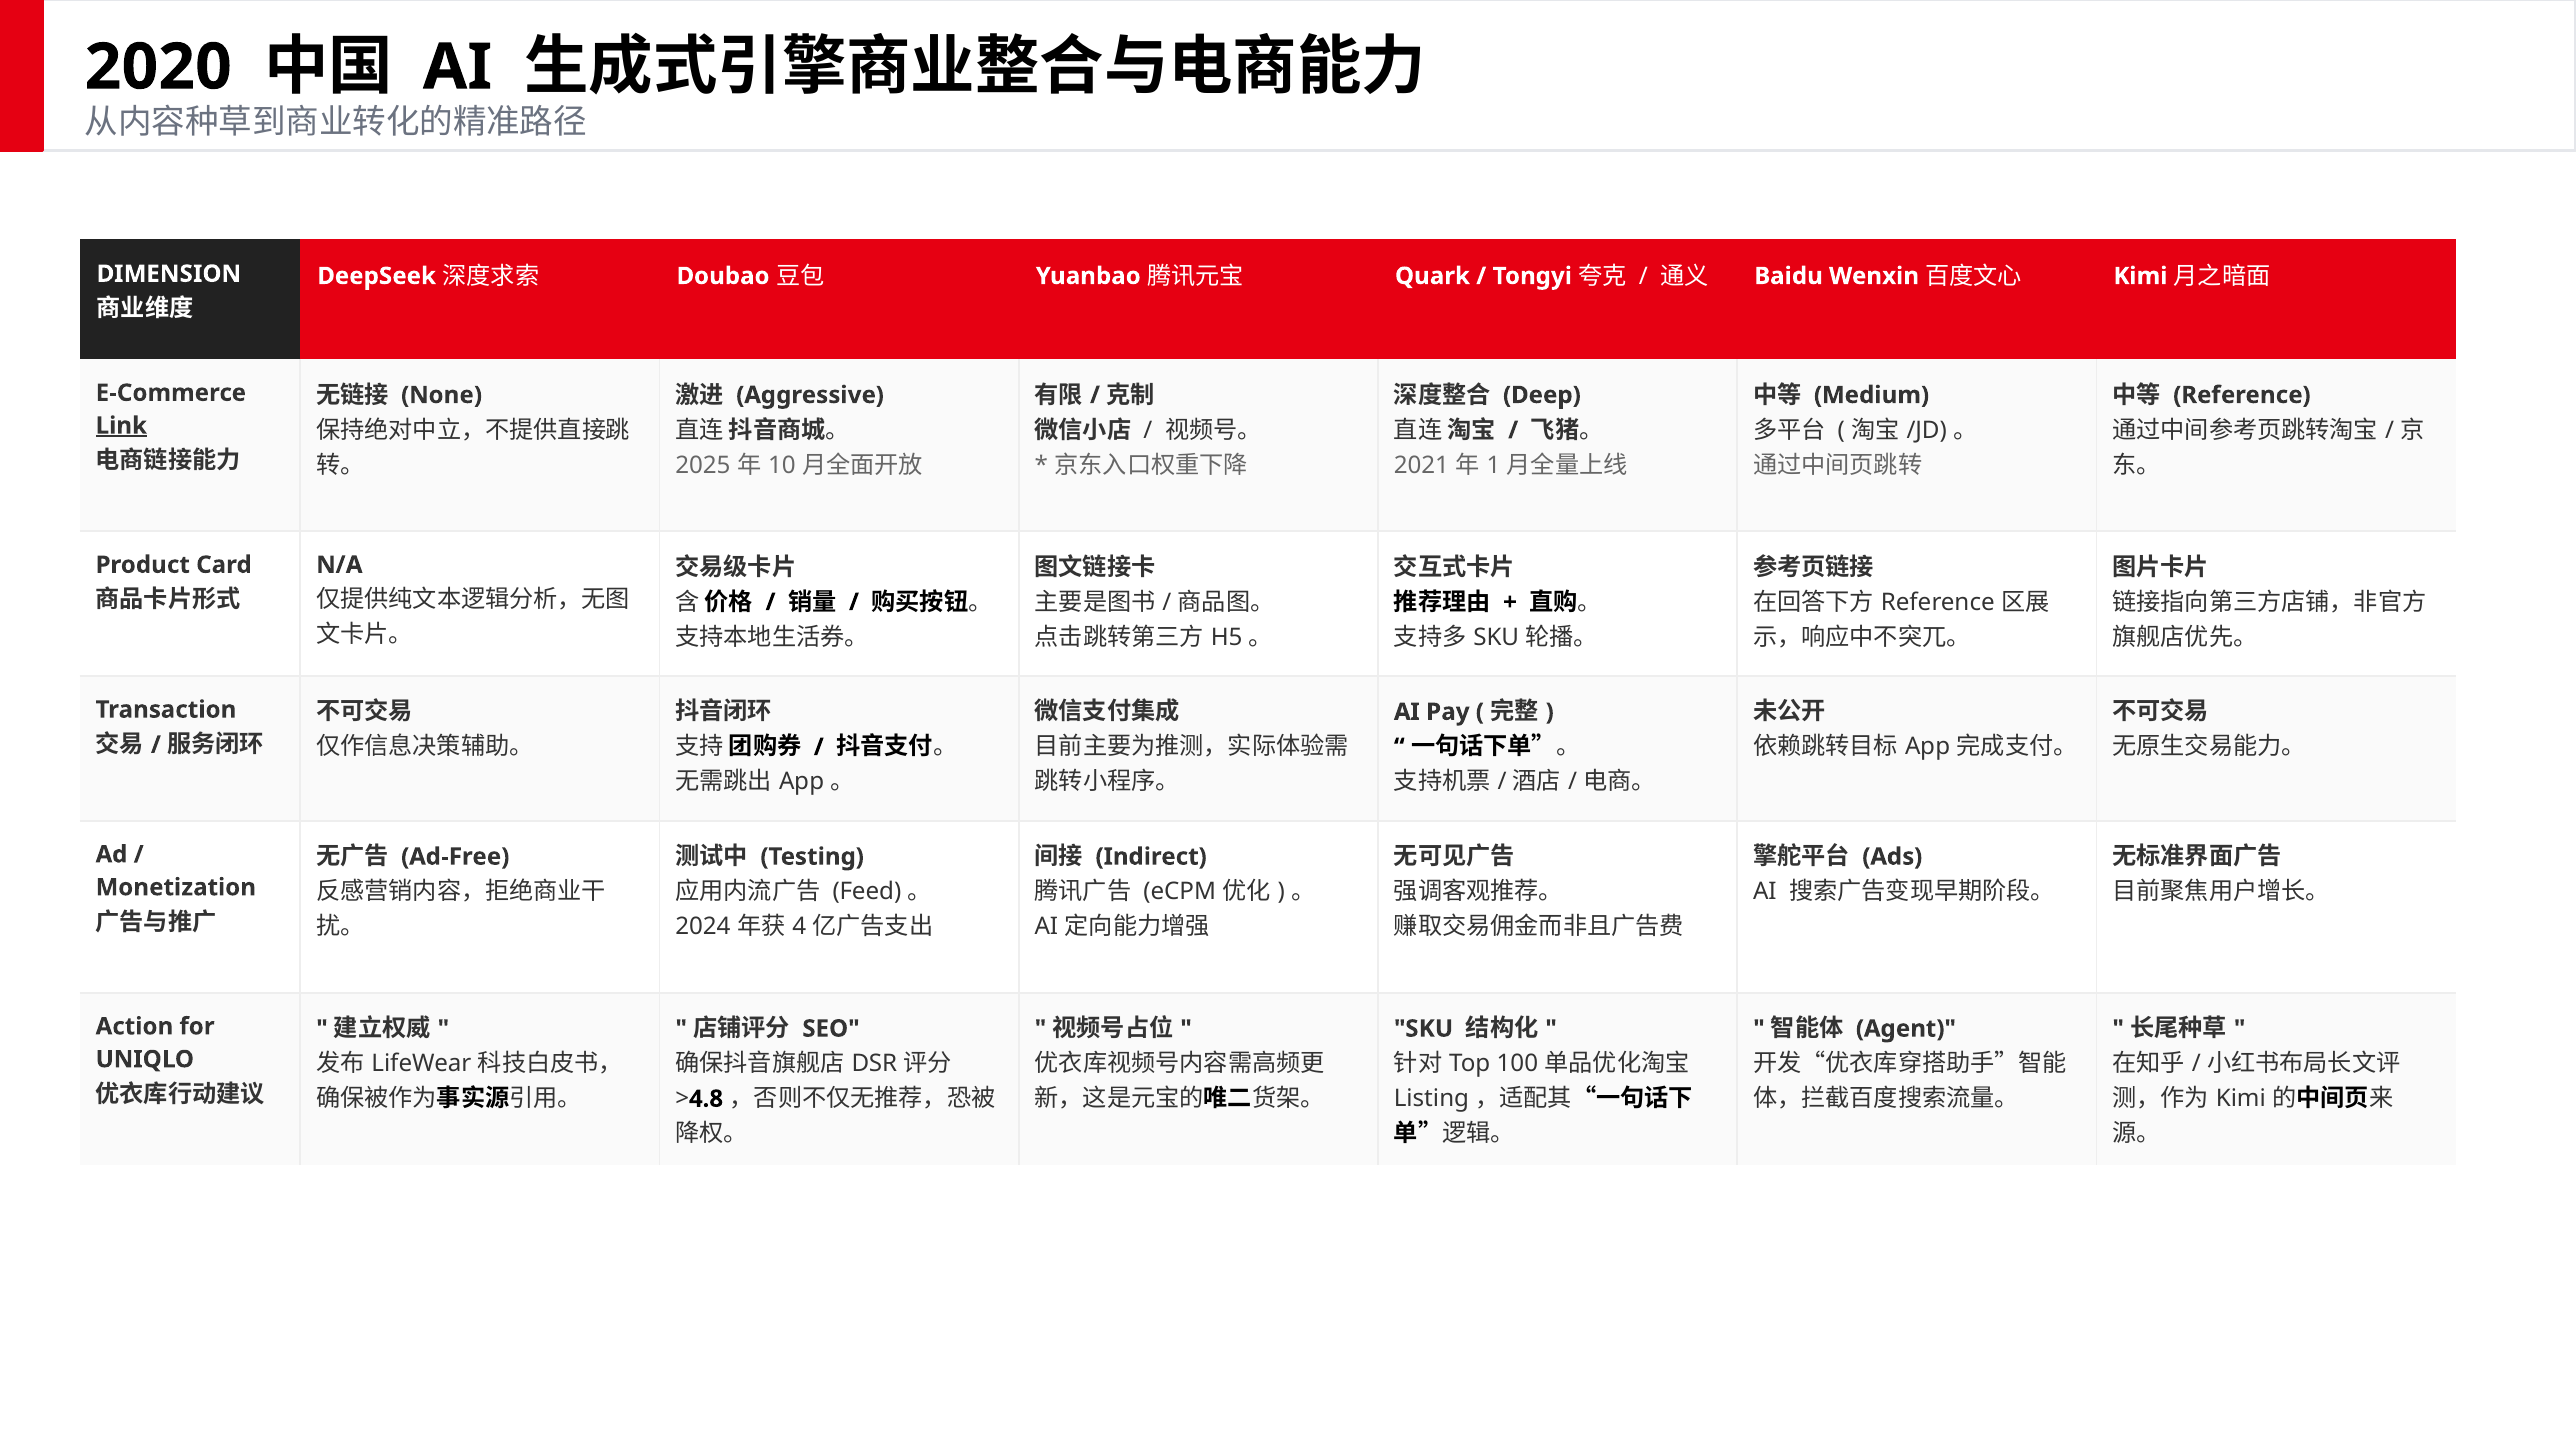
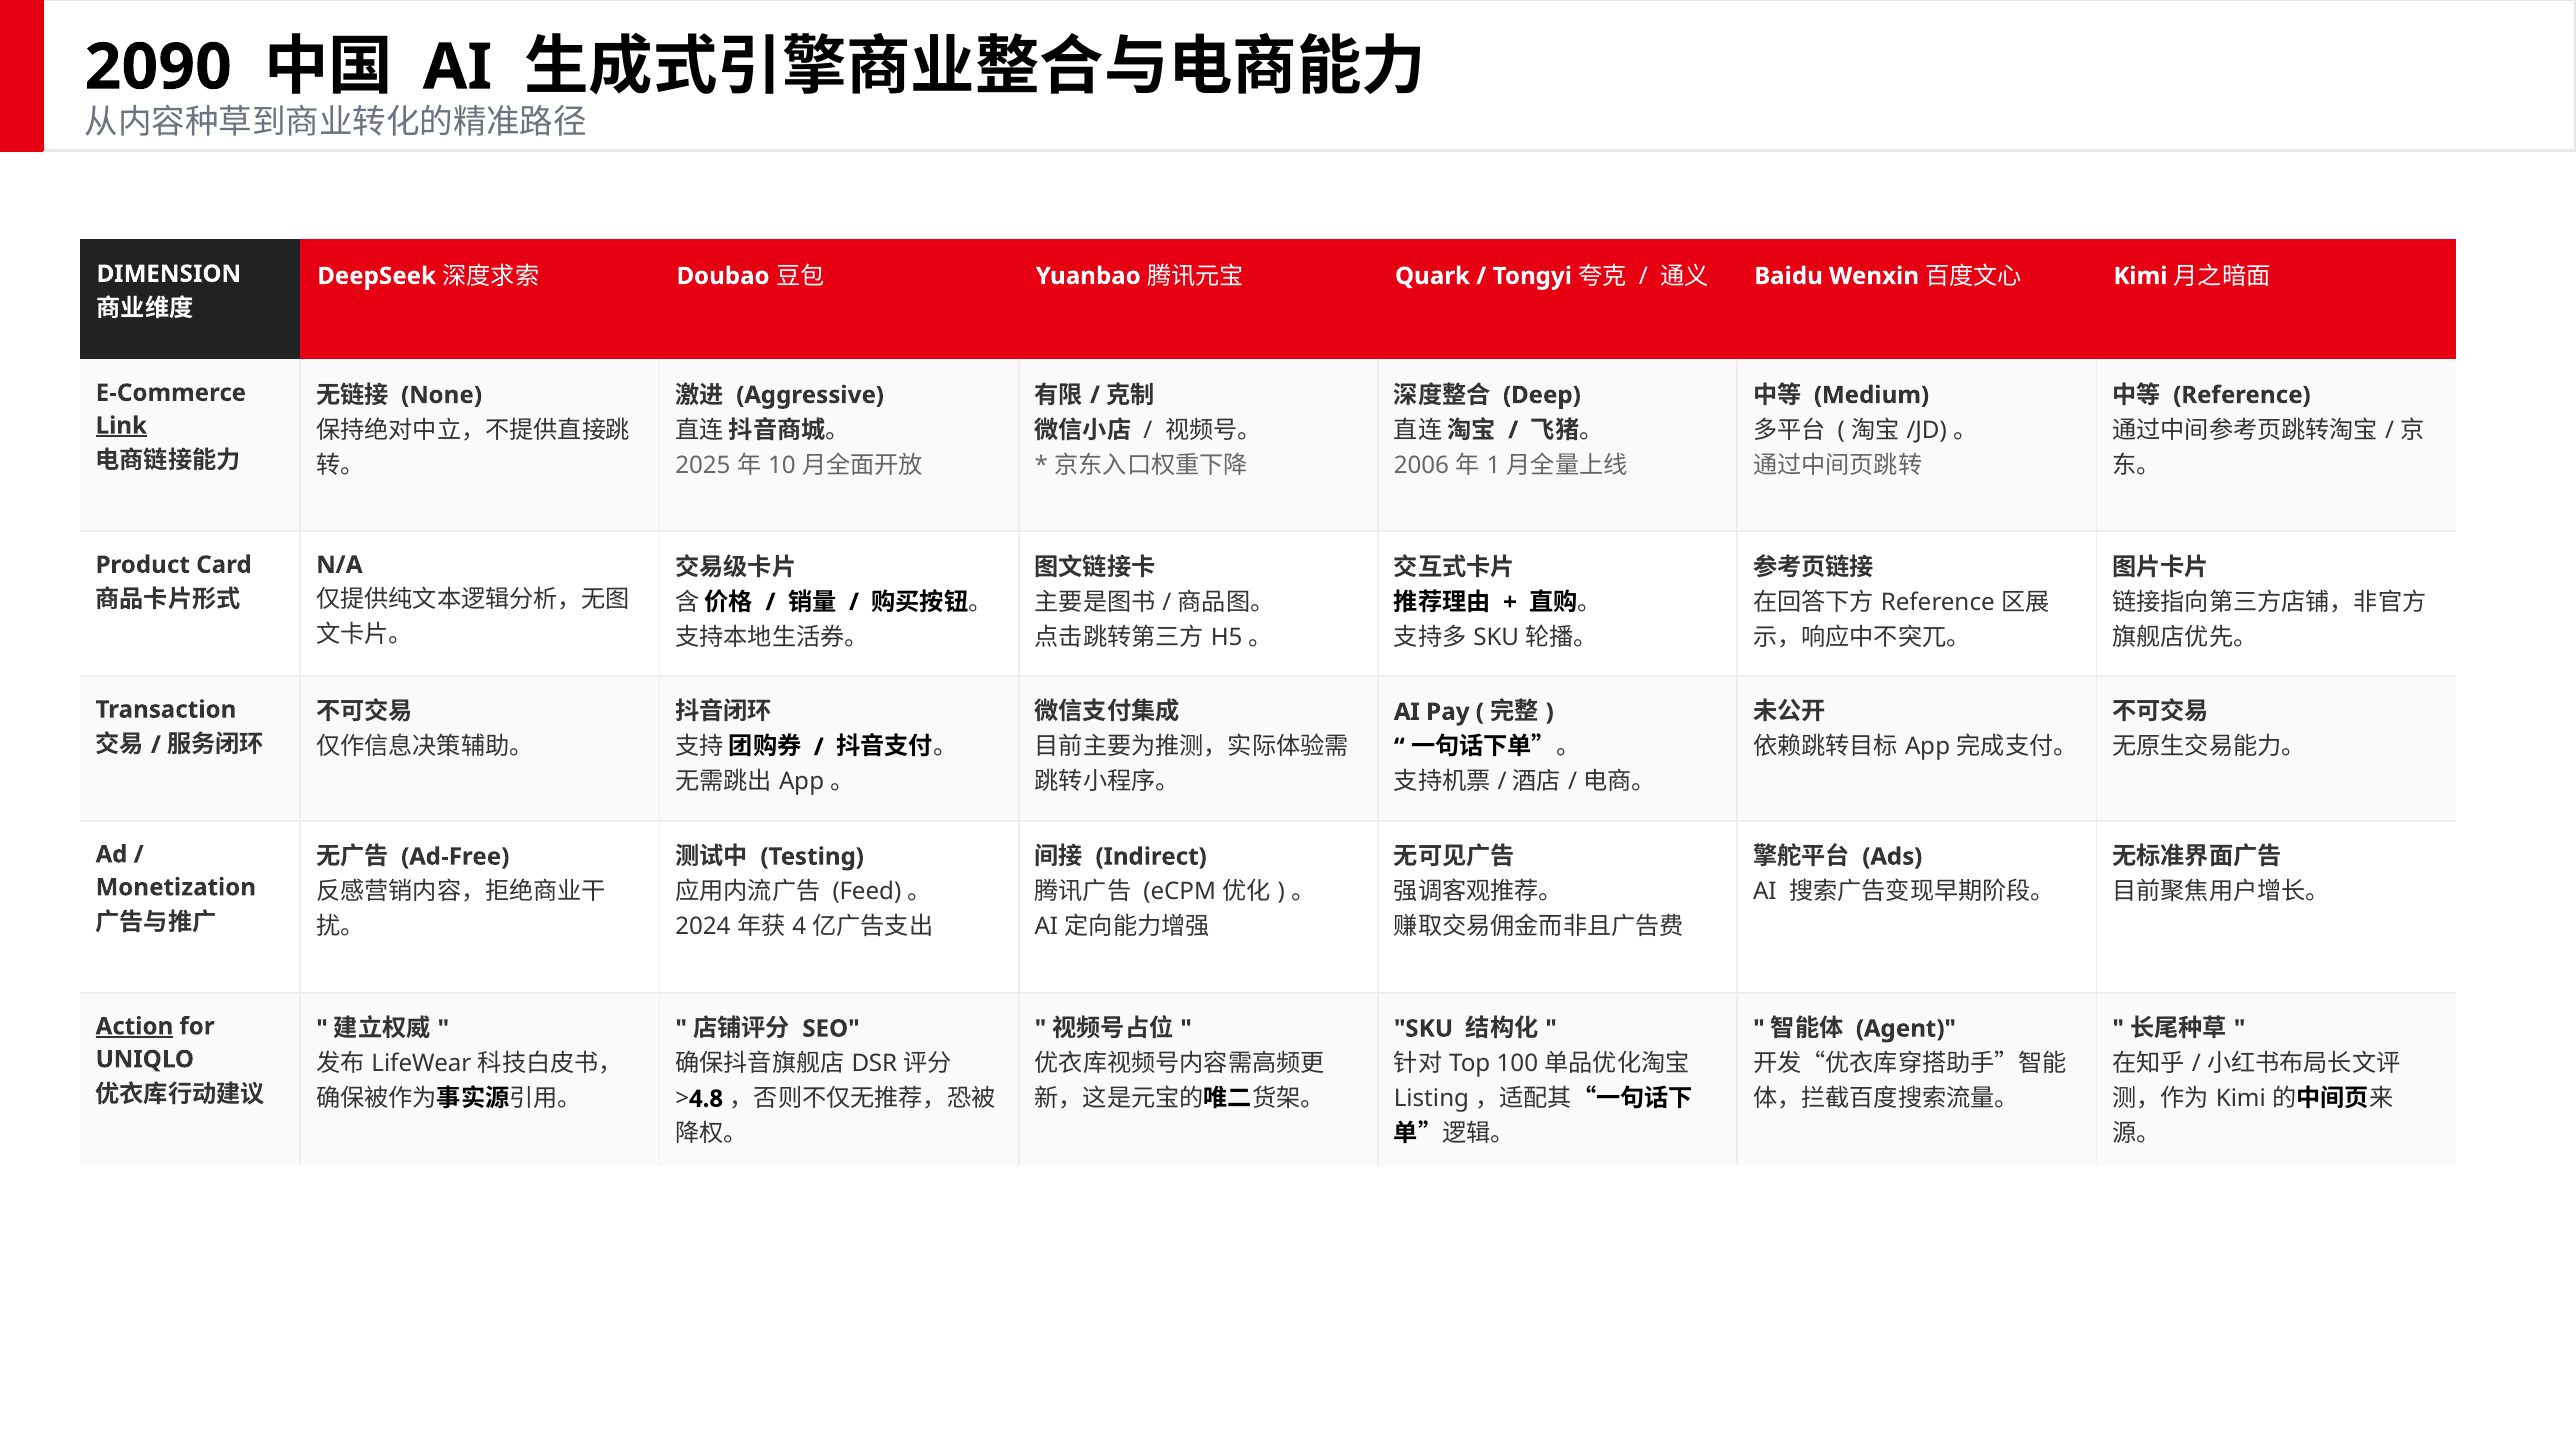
2020: 2020 -> 2090 (158, 67)
2021: 2021 -> 2006 (1421, 465)
Action underline: none -> present (134, 1026)
